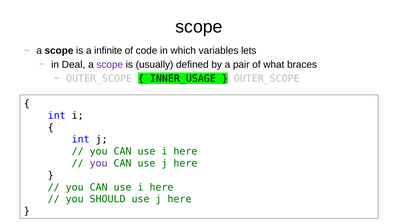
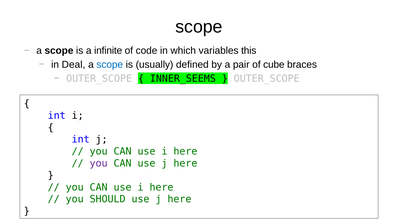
lets: lets -> this (249, 51)
scope colour: purple -> blue (110, 65)
what: what -> cube (274, 65)
INNER_USAGE: INNER_USAGE -> INNER_SEEMS (183, 78)
